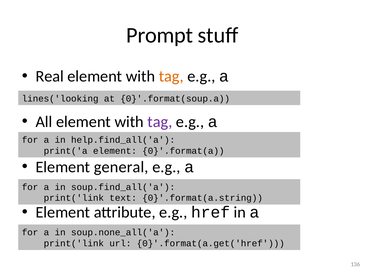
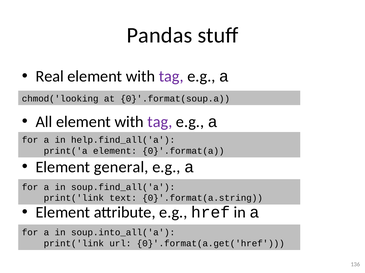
Prompt: Prompt -> Pandas (159, 35)
tag colour: orange -> purple (171, 77)
lines('looking: lines('looking -> chmod('looking (60, 99)
soup.none_all('a: soup.none_all('a -> soup.into_all('a (123, 233)
